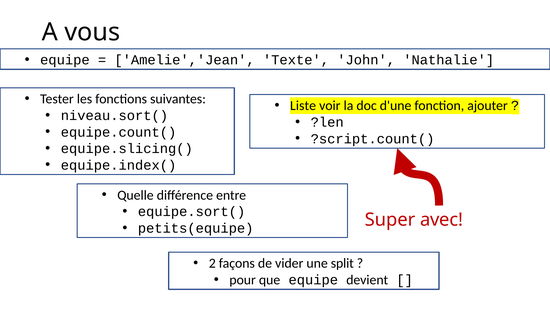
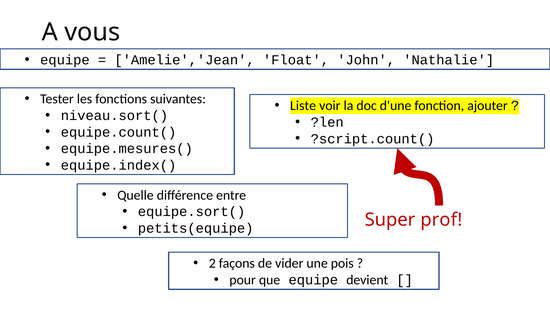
Texte: Texte -> Float (296, 60)
equipe.slicing(: equipe.slicing( -> equipe.mesures( (127, 148)
avec: avec -> prof (441, 219)
split: split -> pois (342, 263)
